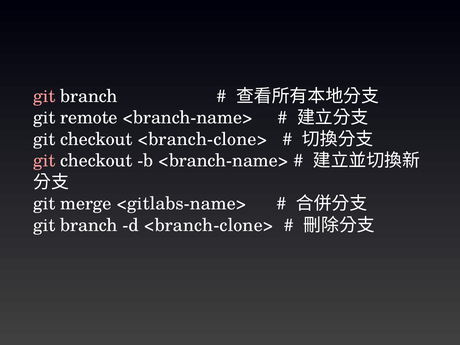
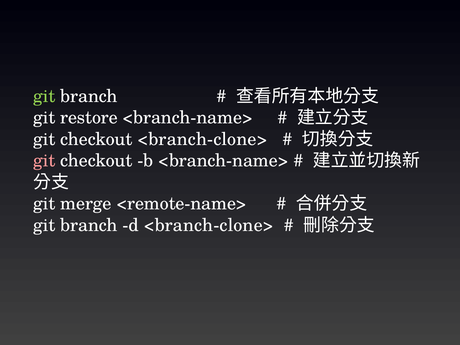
git colour: pink -> light green (44, 96)
remote: remote -> restore (89, 118)
<gitlabs-name>: <gitlabs-name> -> <remote-name> (182, 204)
